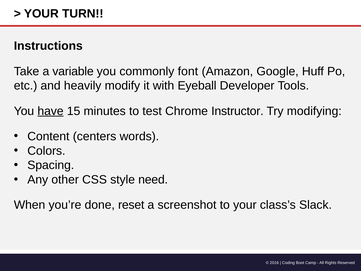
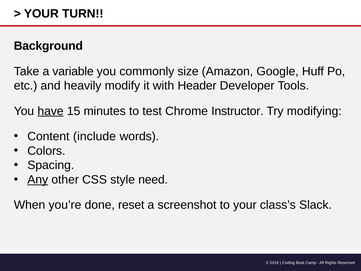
Instructions: Instructions -> Background (48, 46)
font: font -> size (188, 71)
Eyeball: Eyeball -> Header (197, 86)
centers: centers -> include (95, 136)
Any underline: none -> present (38, 180)
